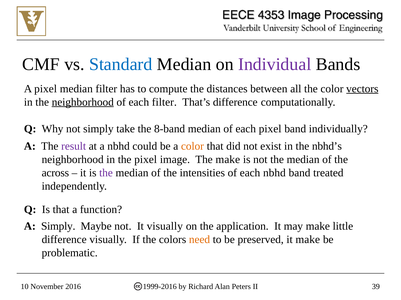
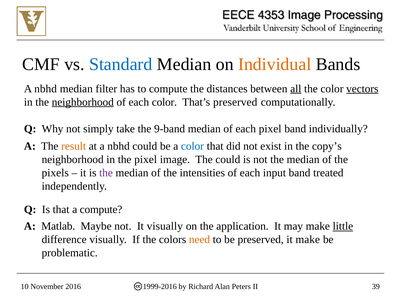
Individual colour: purple -> orange (275, 64)
pixel: pixel -> nbhd (46, 89)
all underline: none -> present (296, 89)
each filter: filter -> color (164, 102)
That’s difference: difference -> preserved (235, 102)
8-band: 8-band -> 9-band (170, 129)
result colour: purple -> orange (74, 146)
color colour: orange -> blue (193, 146)
nbhd’s: nbhd’s -> copy’s (327, 146)
The make: make -> could (228, 160)
across: across -> pixels (55, 173)
each nbhd: nbhd -> input (274, 173)
a function: function -> compute (101, 210)
A Simply: Simply -> Matlab (58, 227)
little underline: none -> present (343, 227)
